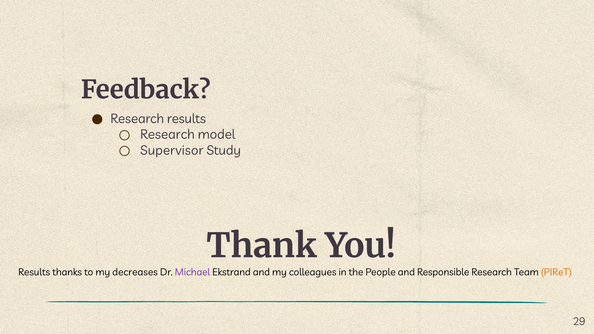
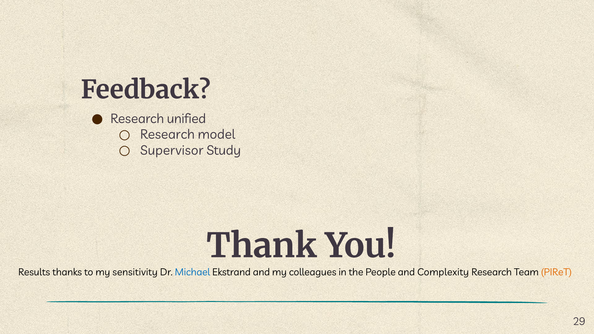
Research results: results -> unified (186, 119)
decreases: decreases -> sensitivity (135, 273)
Michael colour: purple -> blue (192, 273)
Responsible: Responsible -> Complexity (443, 273)
